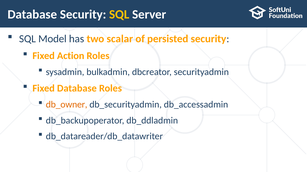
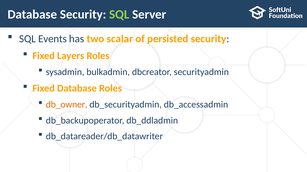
SQL colour: yellow -> light green (119, 15)
Model: Model -> Events (52, 39)
Action: Action -> Layers (71, 56)
